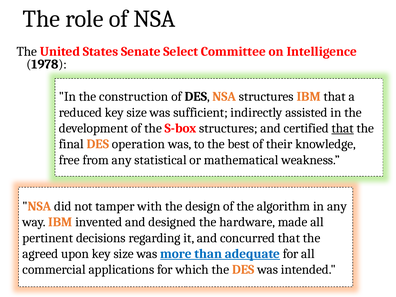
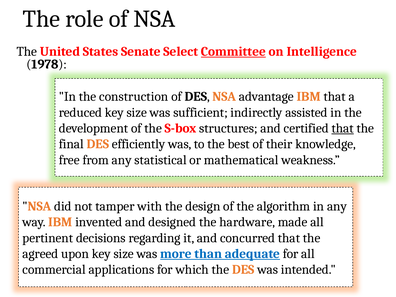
Committee underline: none -> present (233, 52)
NSA structures: structures -> advantage (266, 97)
operation: operation -> efficiently (139, 144)
